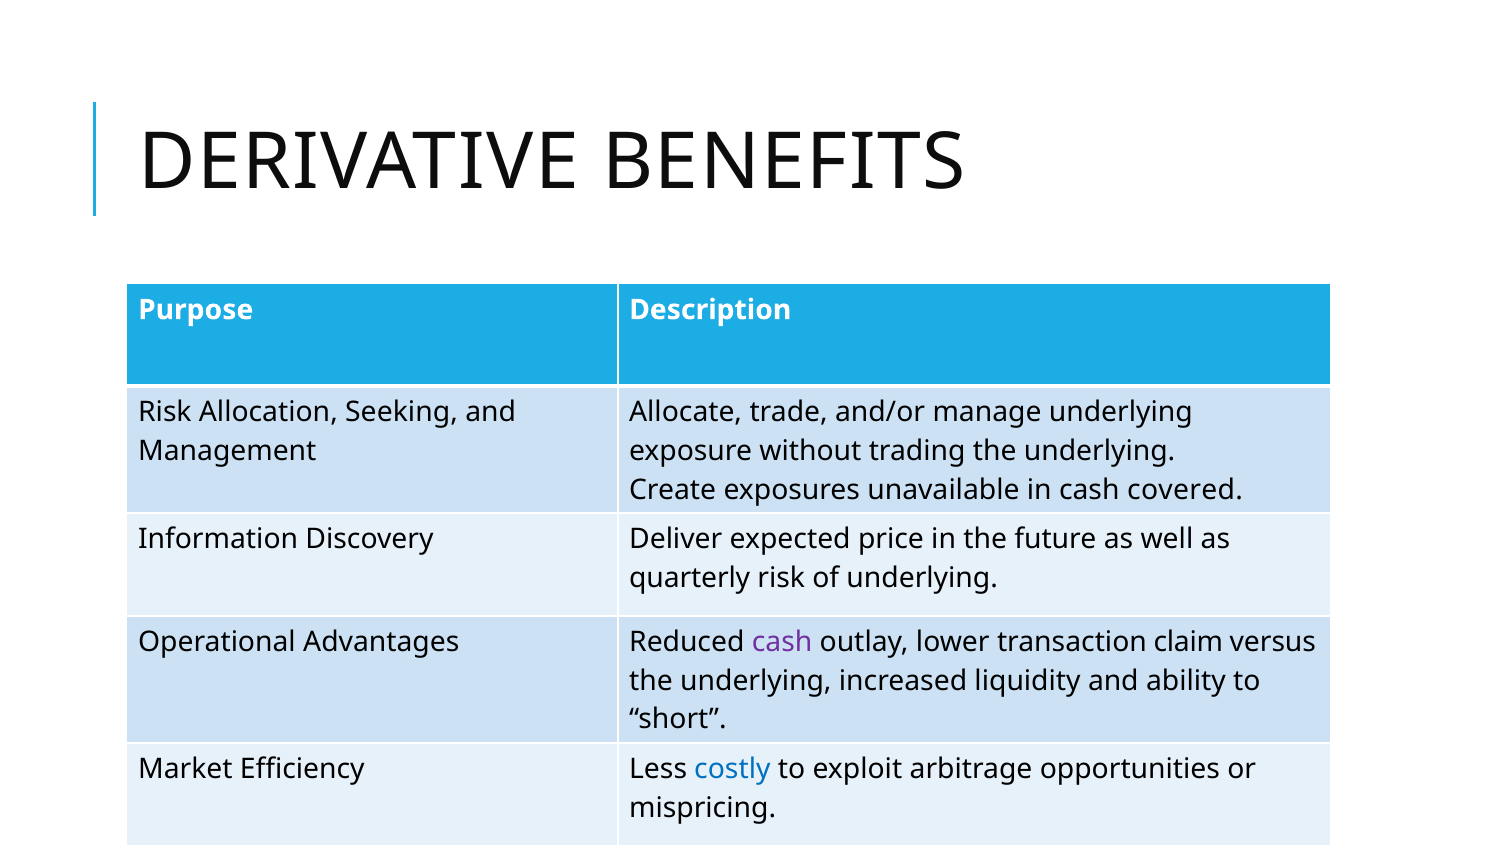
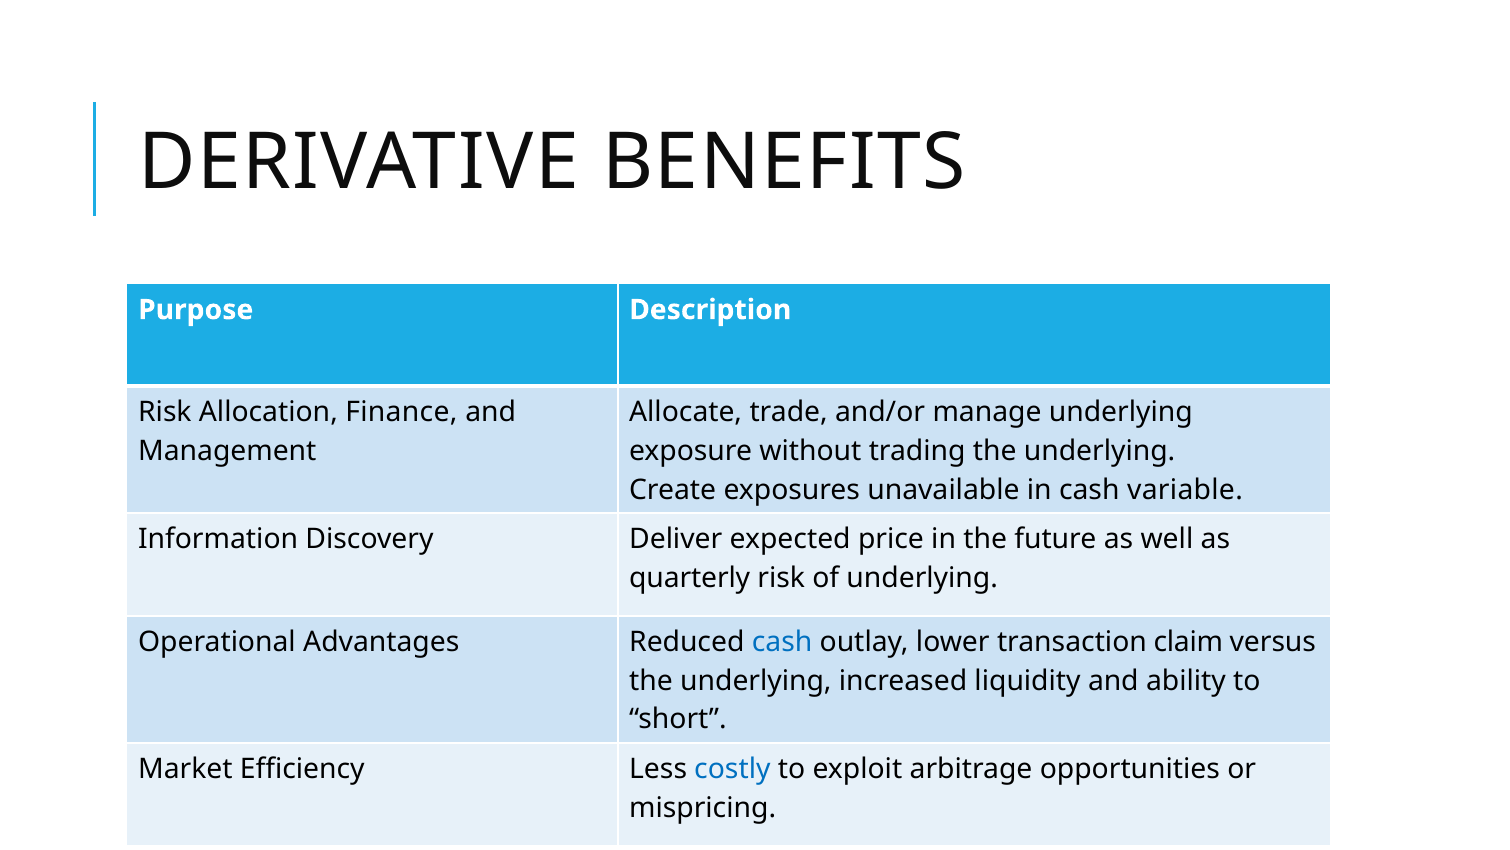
Seeking: Seeking -> Finance (401, 412)
covered: covered -> variable (1185, 489)
cash colour: purple -> blue (782, 642)
